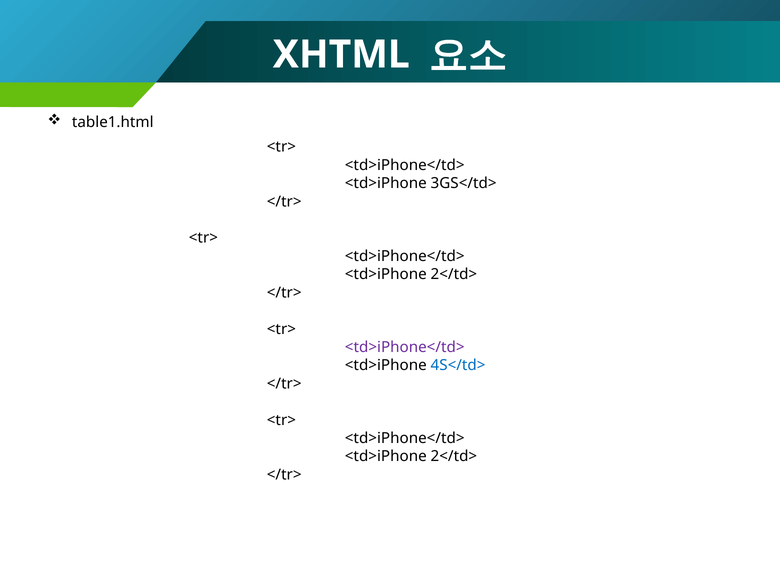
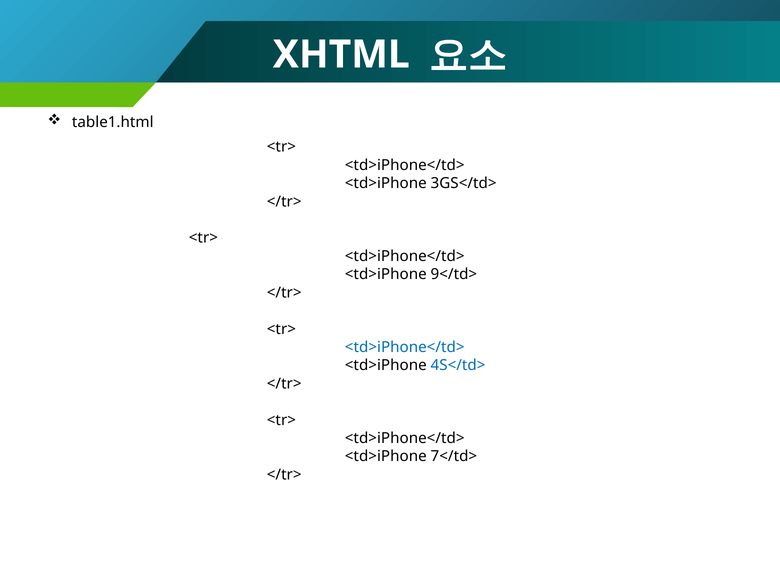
2</td>: 2</td> -> 9</td> (454, 274)
<td>iPhone</td> colour: purple -> blue (405, 347)
2</td>: 2</td> -> 7</td> (454, 456)
